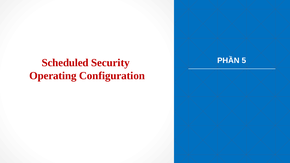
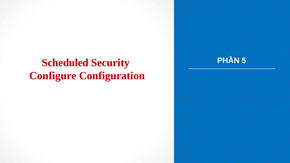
Operating: Operating -> Configure (53, 76)
